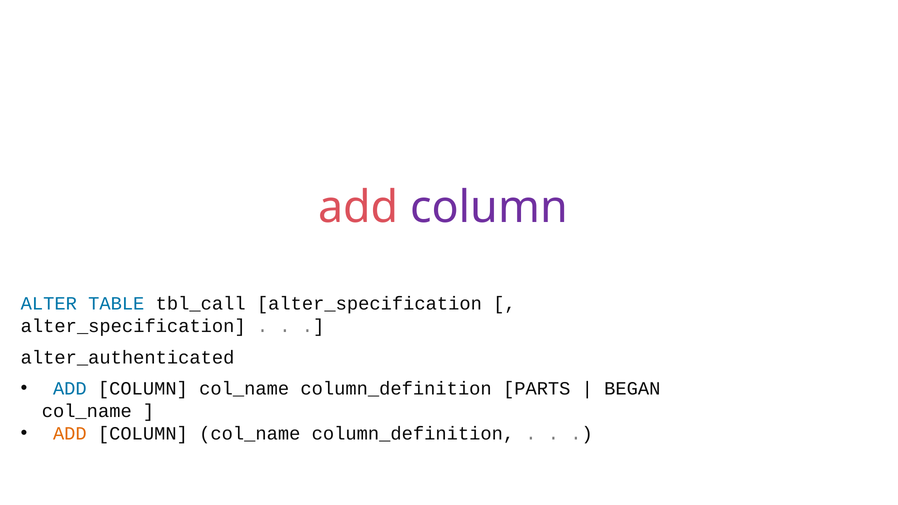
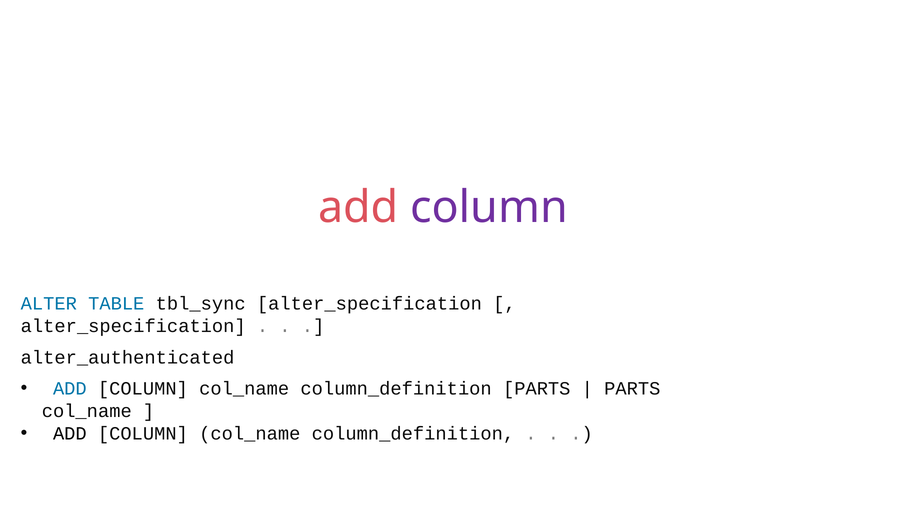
tbl_call: tbl_call -> tbl_sync (201, 304)
BEGAN: BEGAN -> PARTS (632, 389)
ADD colour: orange -> black (70, 434)
